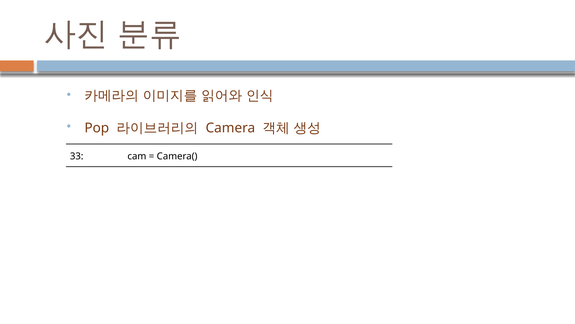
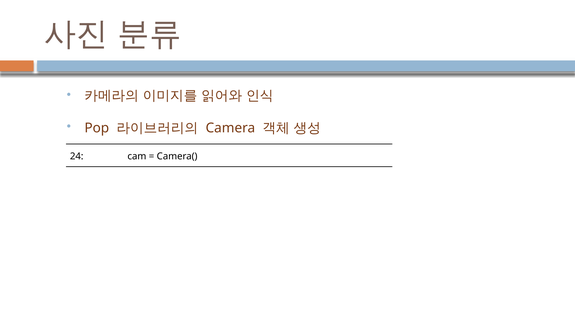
33: 33 -> 24 (77, 156)
